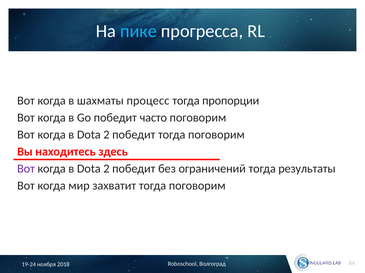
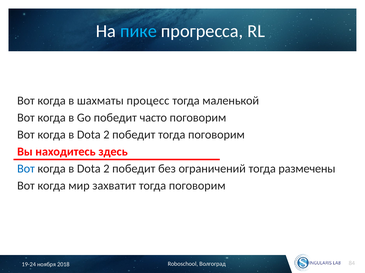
пропорции: пропорции -> маленькой (231, 101)
Вот colour: purple -> blue (26, 169)
результаты: результаты -> размечены (307, 169)
